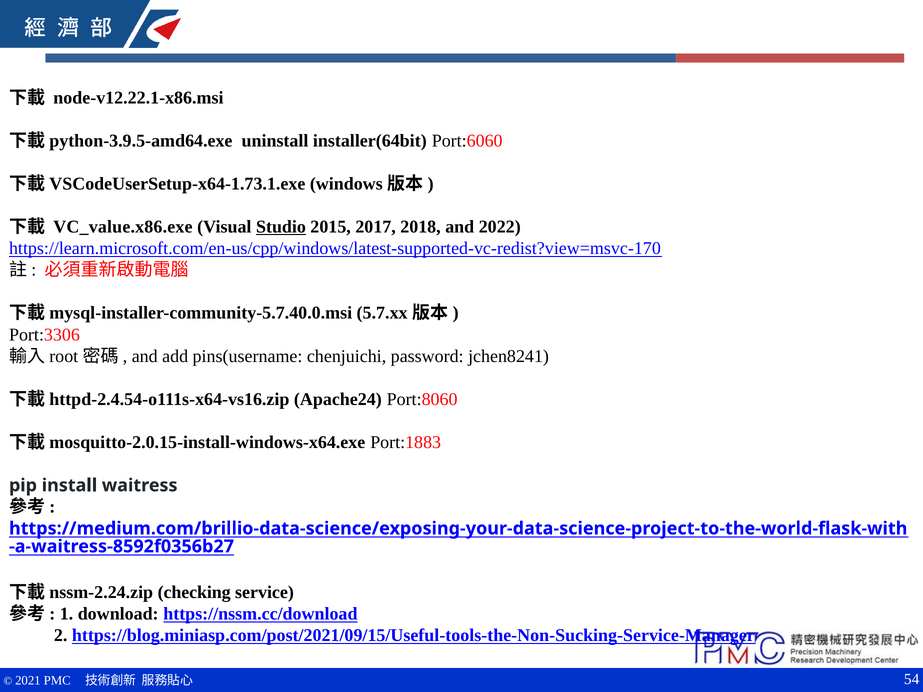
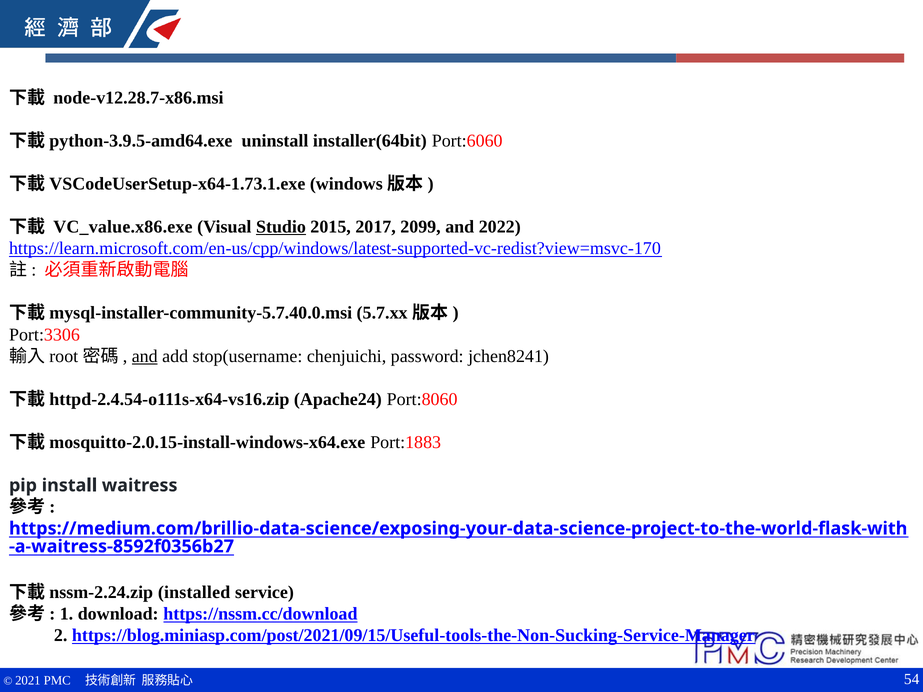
node-v12.22.1-x86.msi: node-v12.22.1-x86.msi -> node-v12.28.7-x86.msi (138, 98)
2018: 2018 -> 2099 (420, 227)
and underline: none -> present (145, 356)
pins(username: pins(username -> stop(username (248, 356)
checking: checking -> installed (194, 593)
